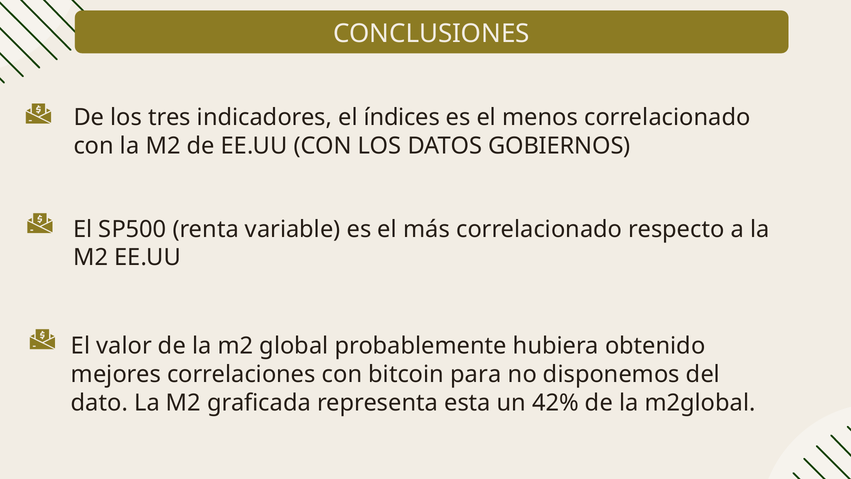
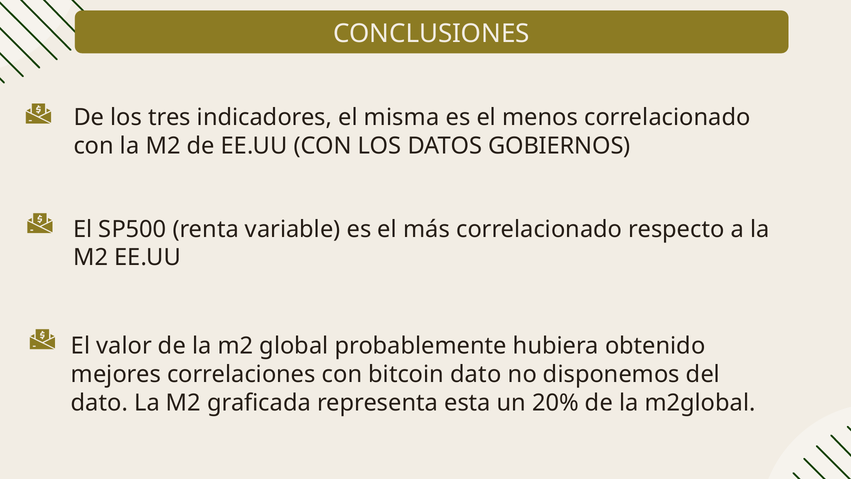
índices: índices -> misma (402, 118)
bitcoin para: para -> dato (476, 374)
42%: 42% -> 20% (555, 403)
